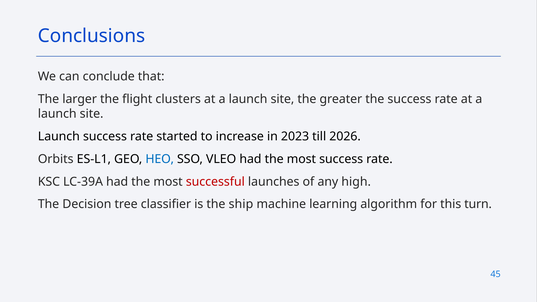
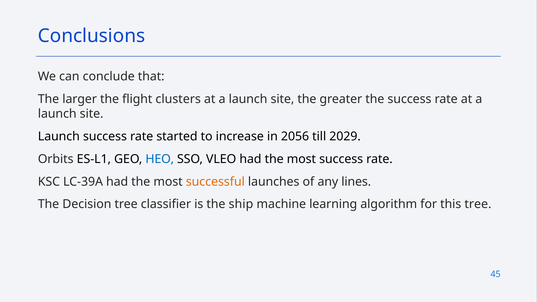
2023: 2023 -> 2056 (295, 137)
2026: 2026 -> 2029 (345, 137)
successful colour: red -> orange (215, 182)
high: high -> lines (356, 182)
this turn: turn -> tree (478, 204)
